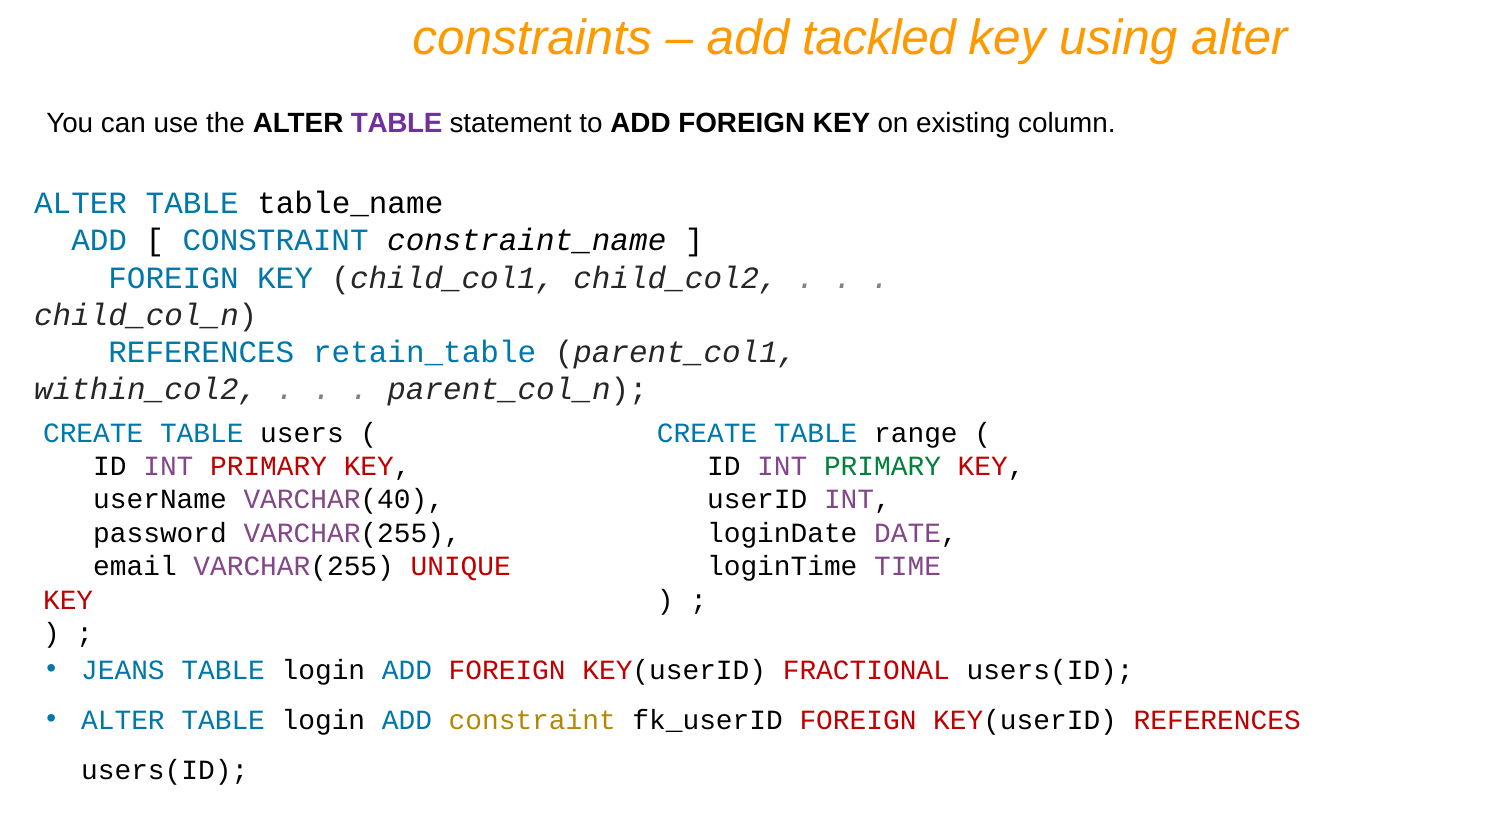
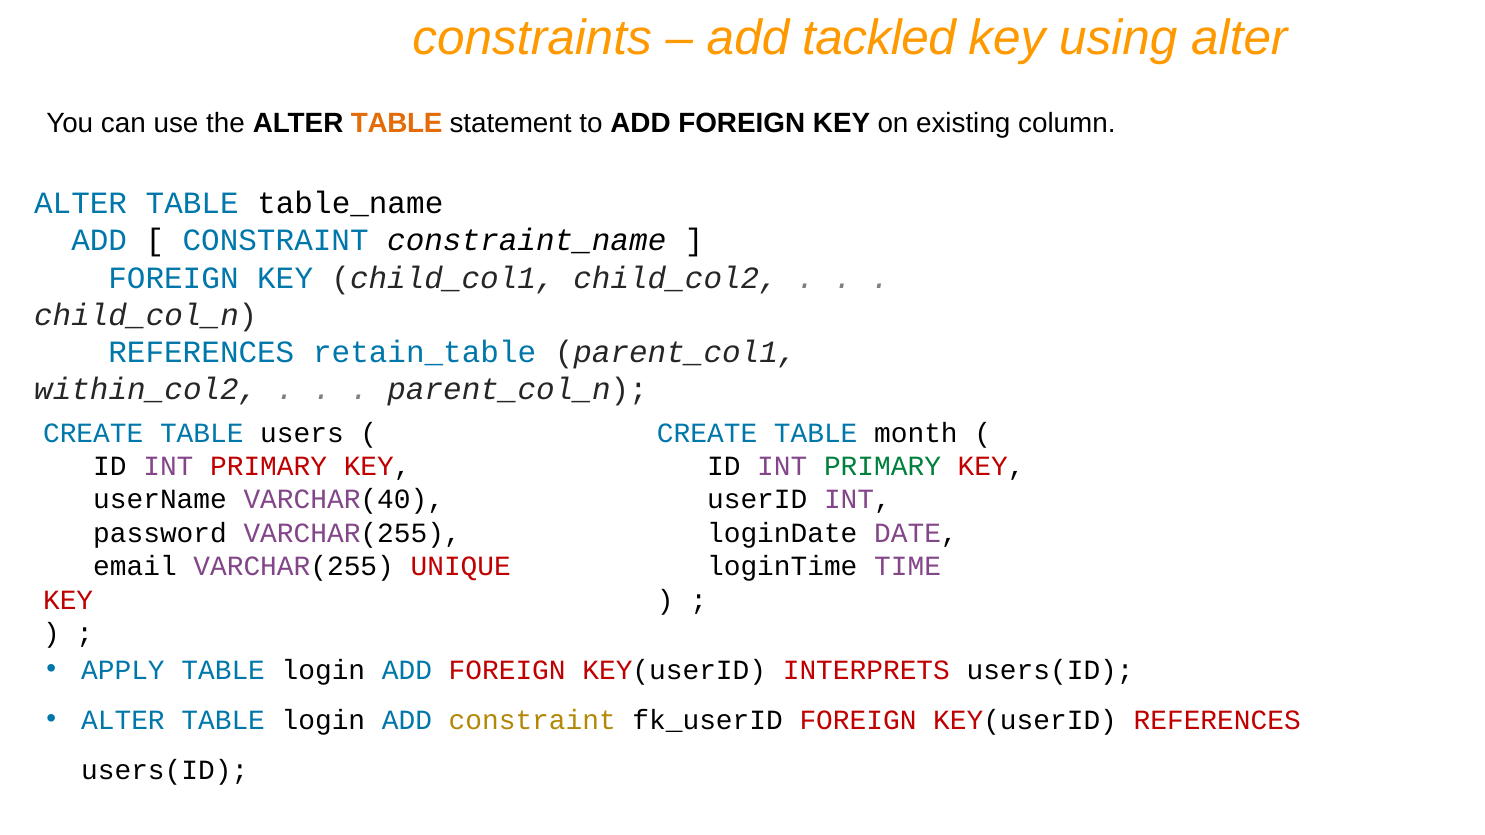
TABLE colour: purple -> orange (397, 124)
range: range -> month (916, 433)
JEANS: JEANS -> APPLY (123, 670)
FRACTIONAL: FRACTIONAL -> INTERPRETS (866, 670)
